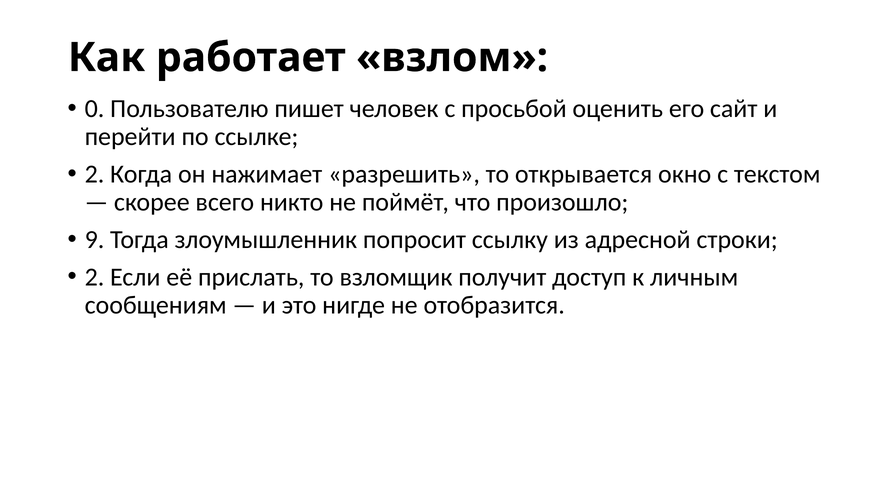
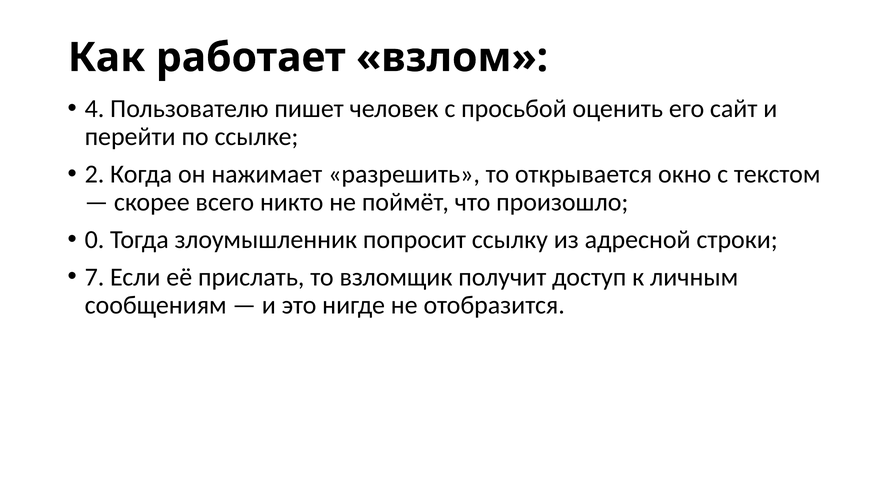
0: 0 -> 4 (94, 109)
9: 9 -> 0 (94, 240)
2: 2 -> 7 (94, 277)
